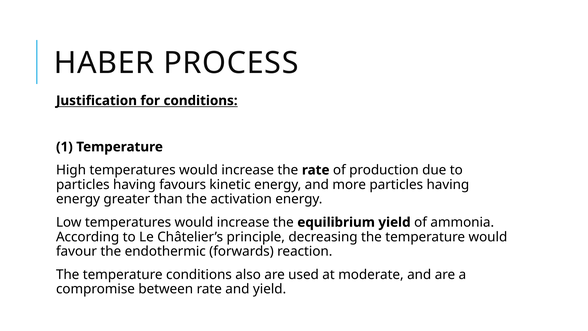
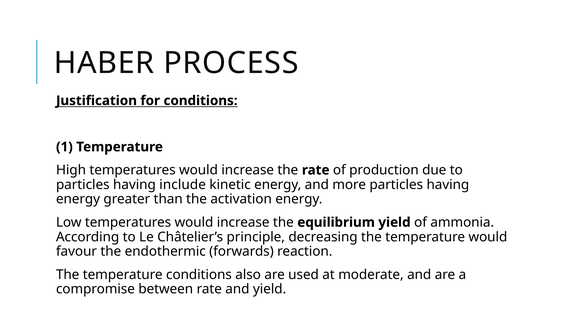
favours: favours -> include (183, 184)
